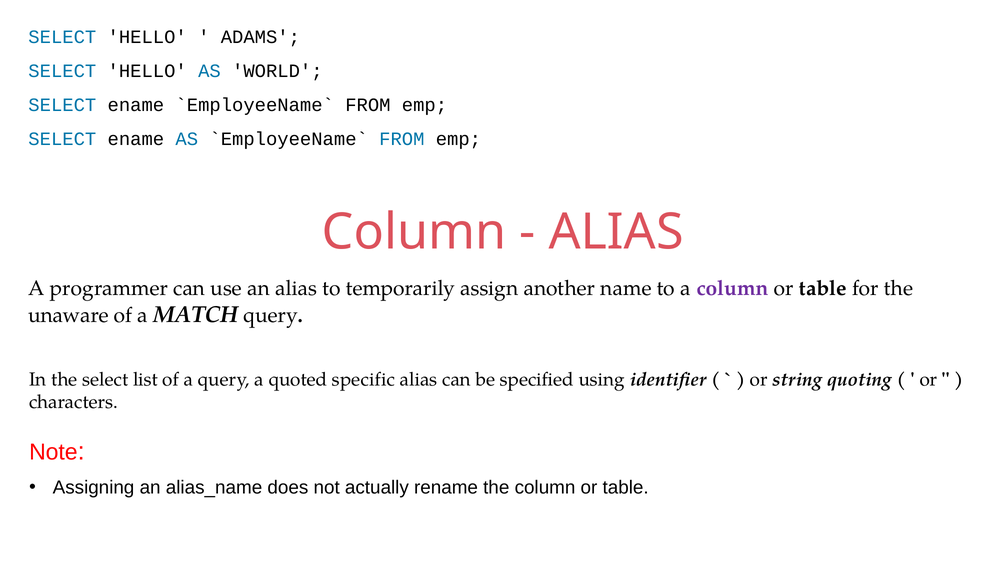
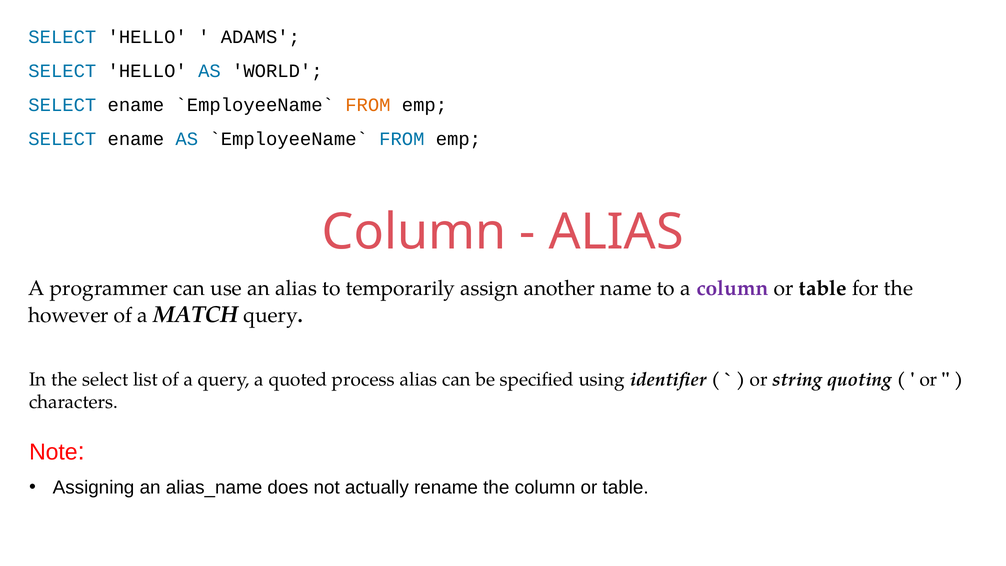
FROM colour: black -> orange (368, 105)
unaware: unaware -> however (68, 315)
specific: specific -> process (363, 379)
